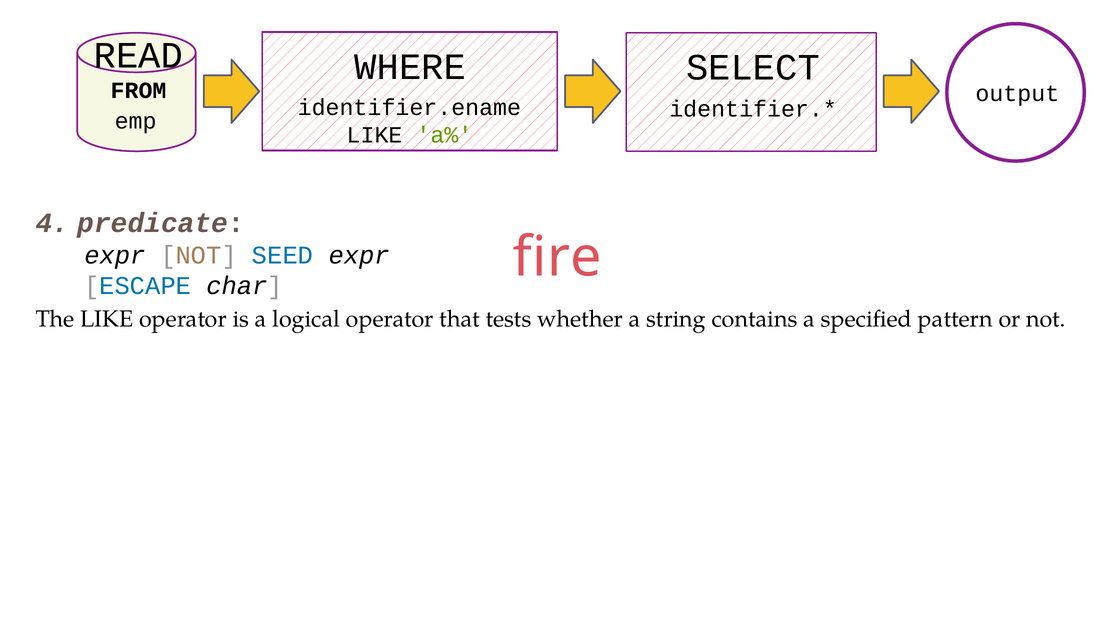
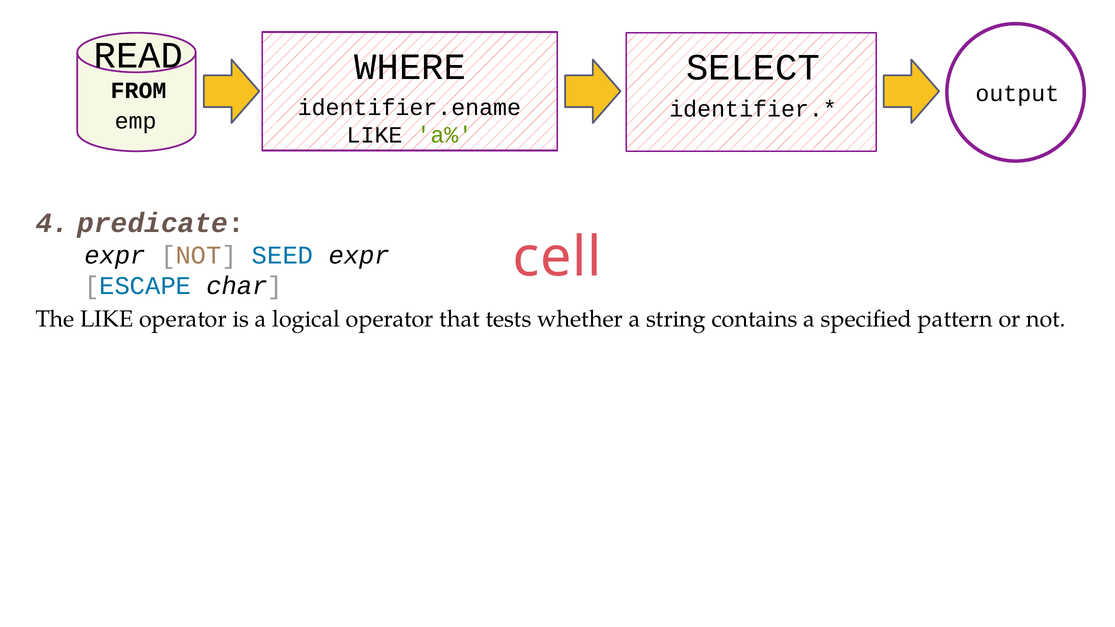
fire: fire -> cell (557, 257)
